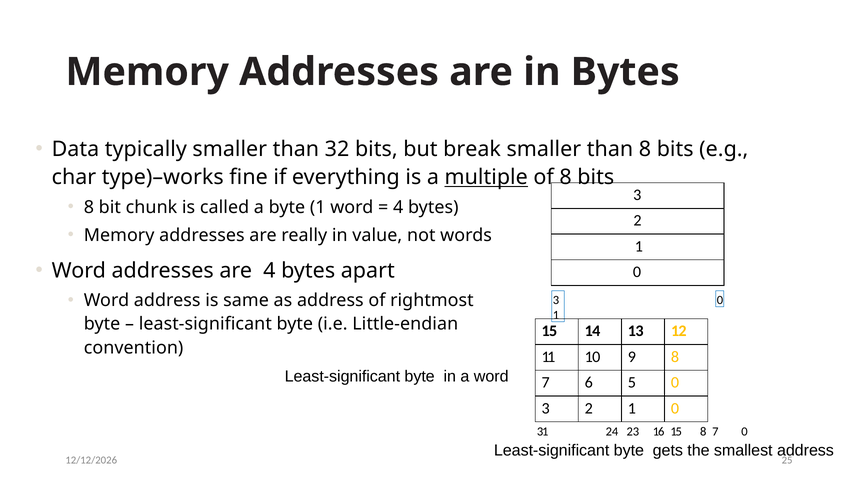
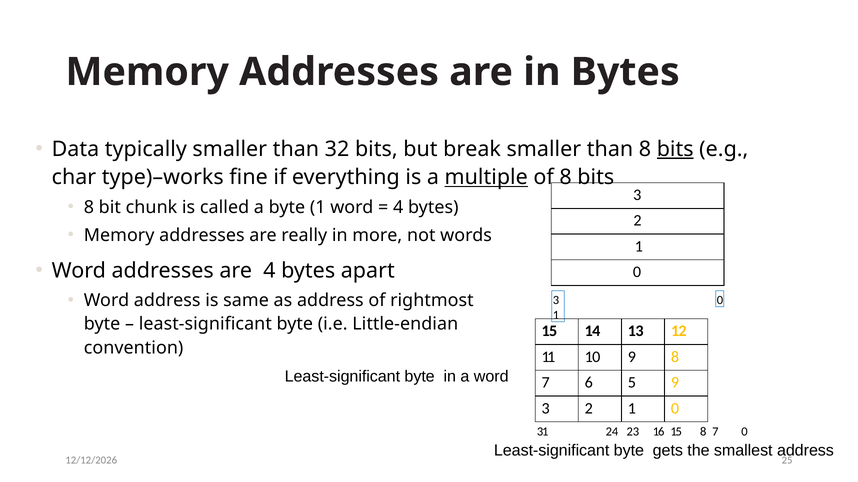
bits underline: none -> present (675, 149)
value: value -> more (377, 236)
5 0: 0 -> 9 (675, 383)
